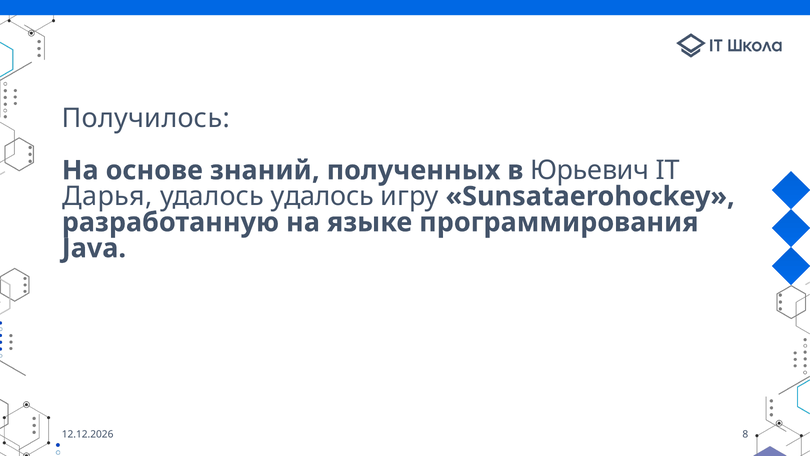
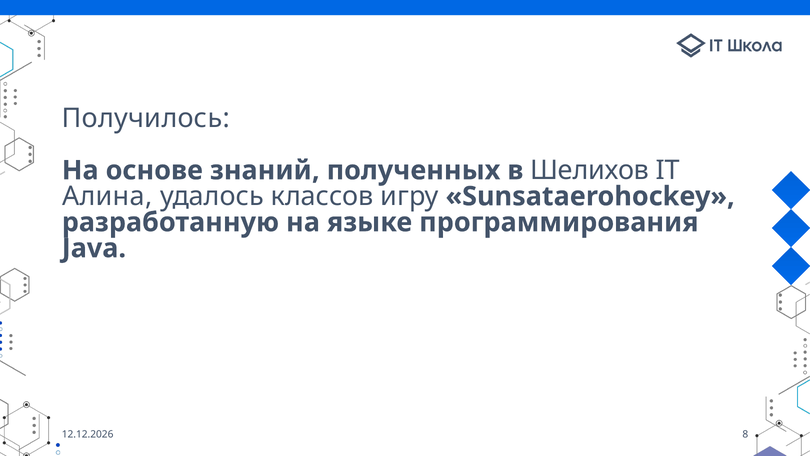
Юрьевич: Юрьевич -> Шелихов (590, 170)
Дарья: Дарья -> Алина (107, 196)
удалось удалось: удалось -> классов (322, 196)
